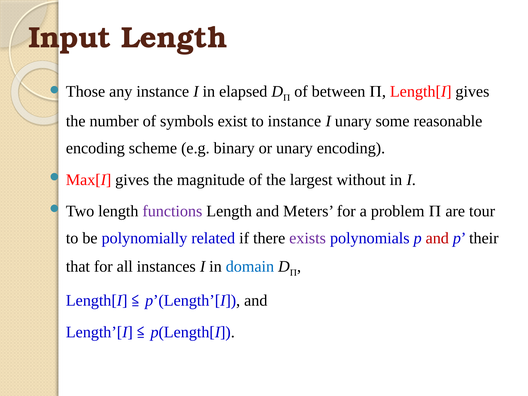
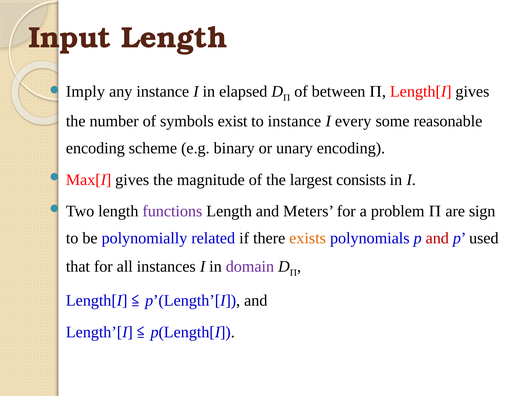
Those: Those -> Imply (85, 91)
I unary: unary -> every (353, 121)
without: without -> consists (361, 180)
tour: tour -> sign (482, 211)
exists colour: purple -> orange (308, 238)
their: their -> used (484, 238)
domain colour: blue -> purple (250, 266)
